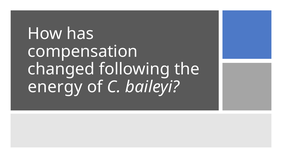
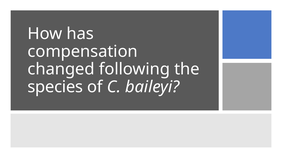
energy: energy -> species (55, 87)
